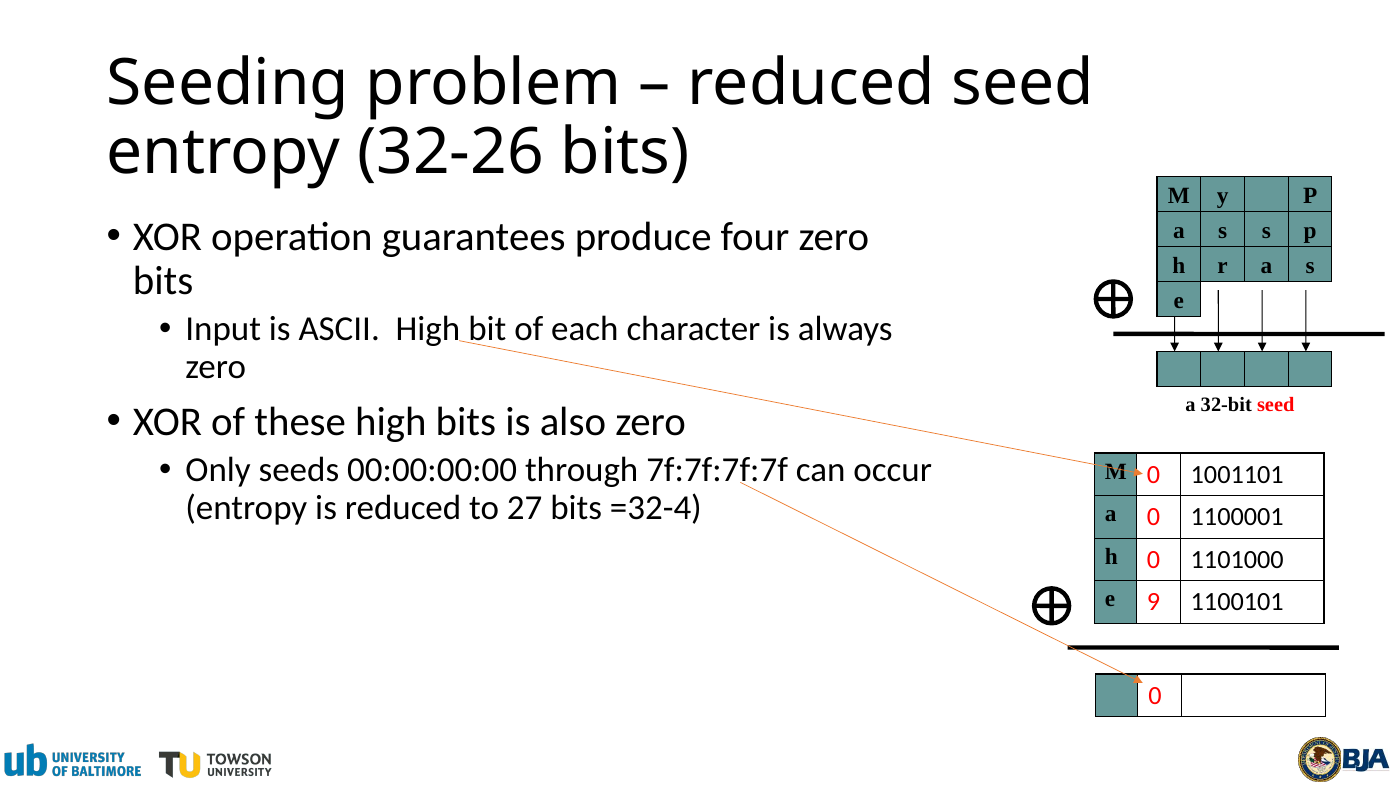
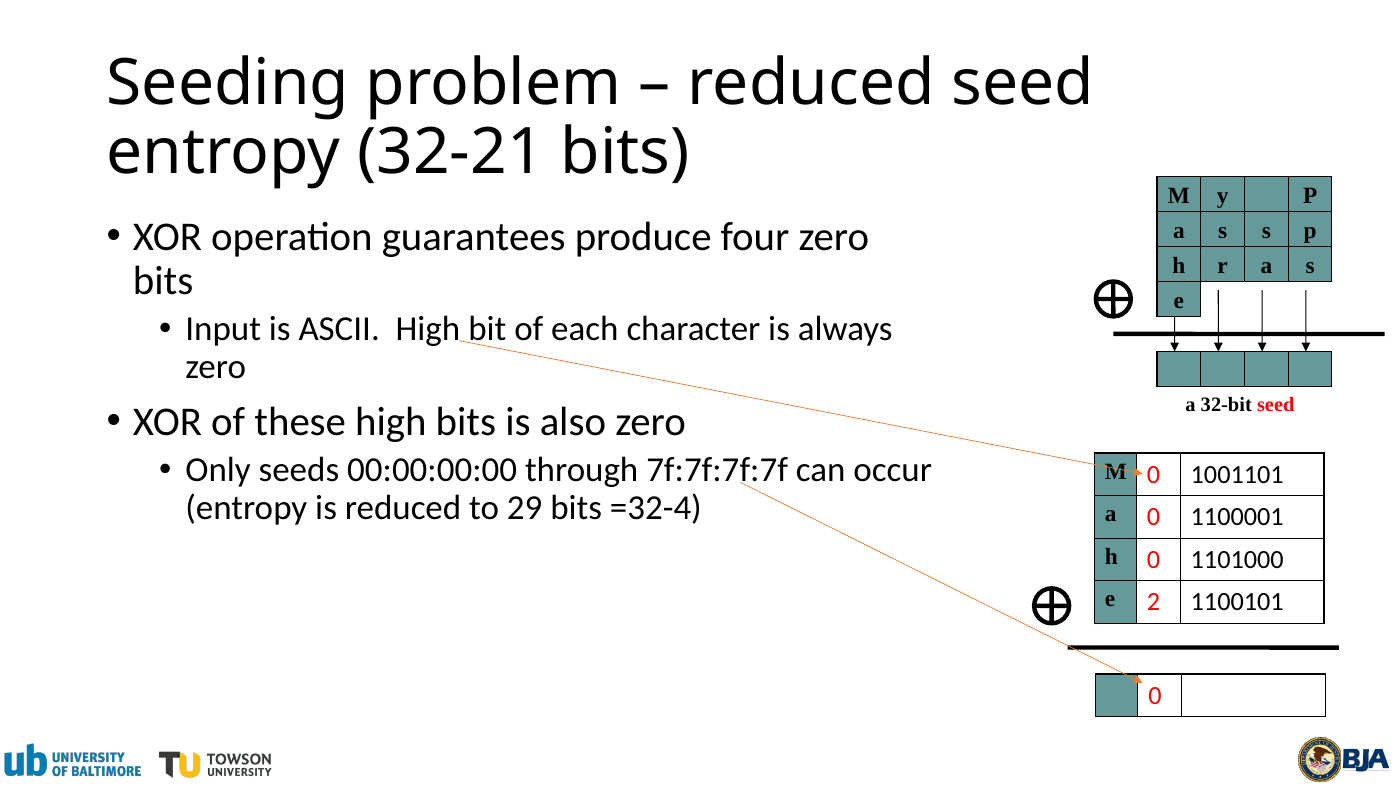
32-26: 32-26 -> 32-21 (451, 152)
27: 27 -> 29 (525, 508)
9: 9 -> 2 (1154, 603)
